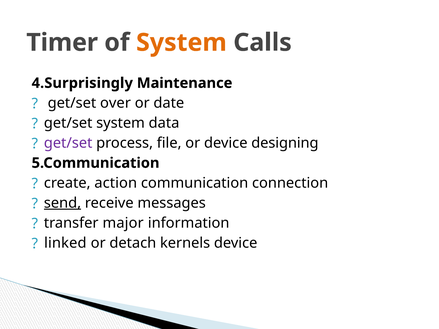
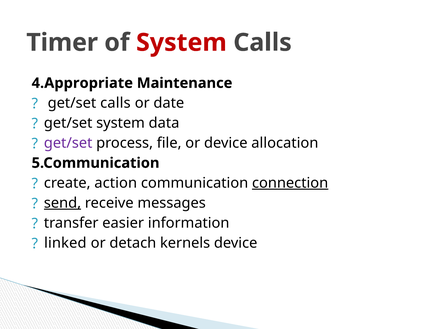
System colour: orange -> red (181, 43)
4.Surprisingly: 4.Surprisingly -> 4.Appropriate (82, 83)
get/set over: over -> calls (115, 103)
designing: designing -> allocation (285, 143)
connection underline: none -> present (290, 183)
major: major -> easier (123, 223)
